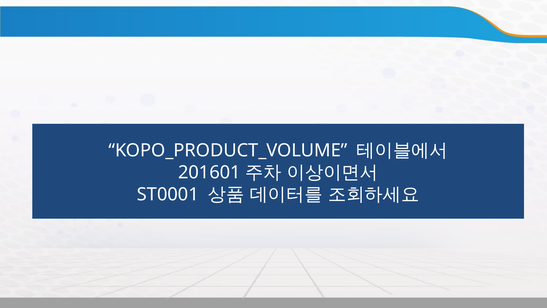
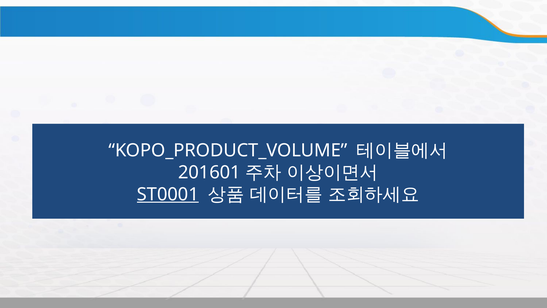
ST0001 underline: none -> present (168, 194)
